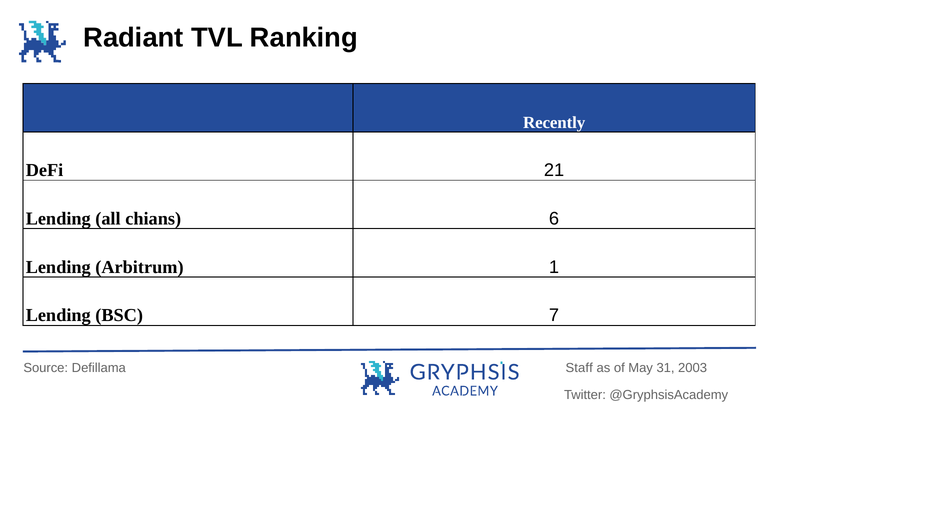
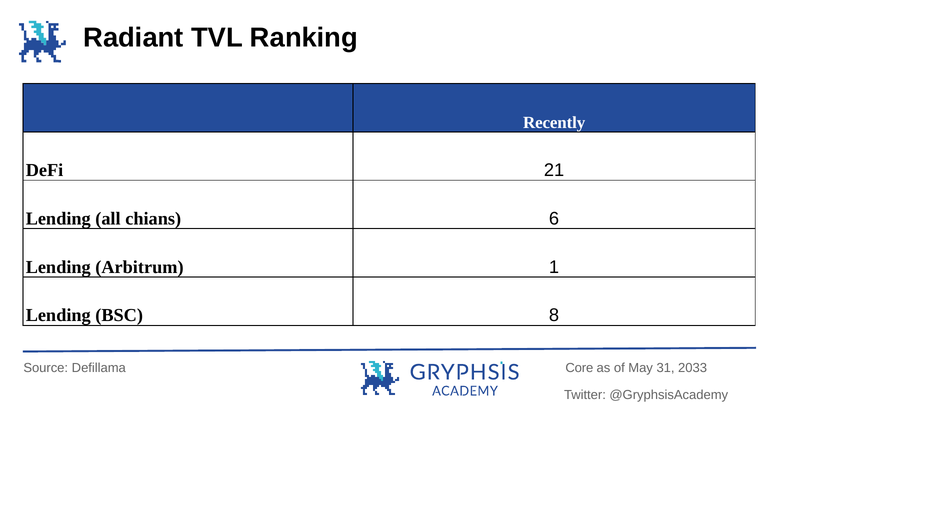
7: 7 -> 8 (554, 316)
Staff: Staff -> Core (579, 368)
2003: 2003 -> 2033 (693, 368)
